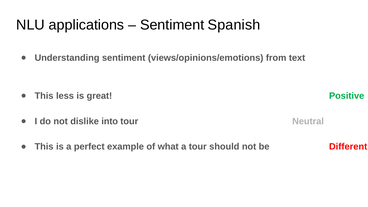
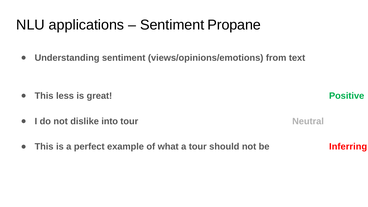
Spanish: Spanish -> Propane (234, 25)
Different: Different -> Inferring (348, 147)
